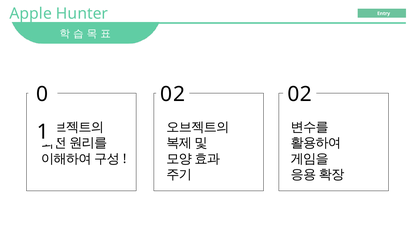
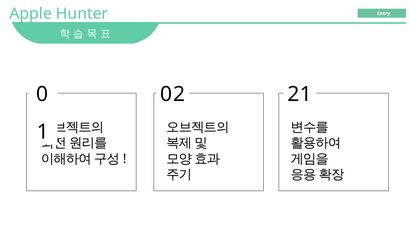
02 02: 02 -> 21 (300, 94)
